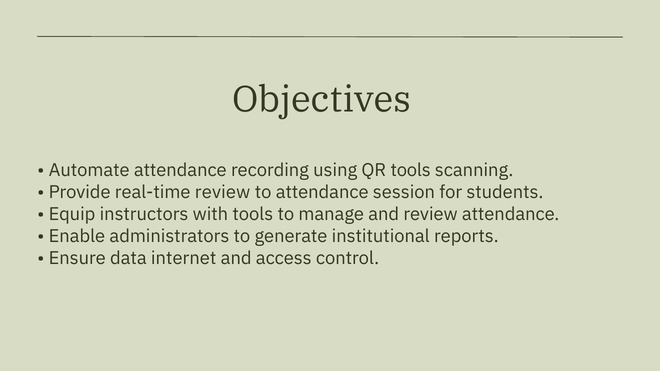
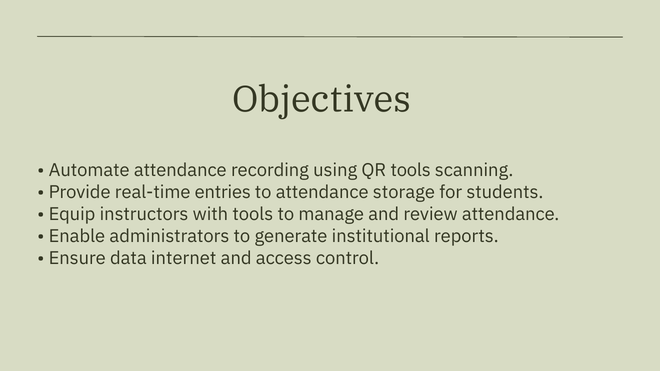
real-time review: review -> entries (223, 192)
session: session -> storage (404, 192)
